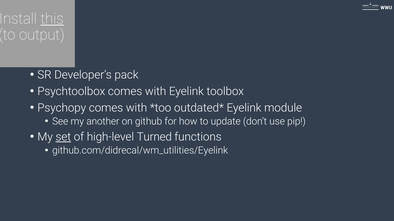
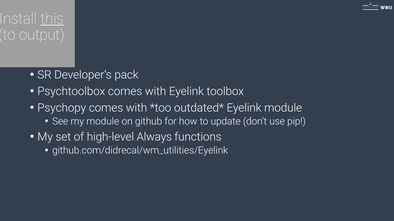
my another: another -> module (103, 122)
set underline: present -> none (63, 137)
Turned: Turned -> Always (154, 137)
